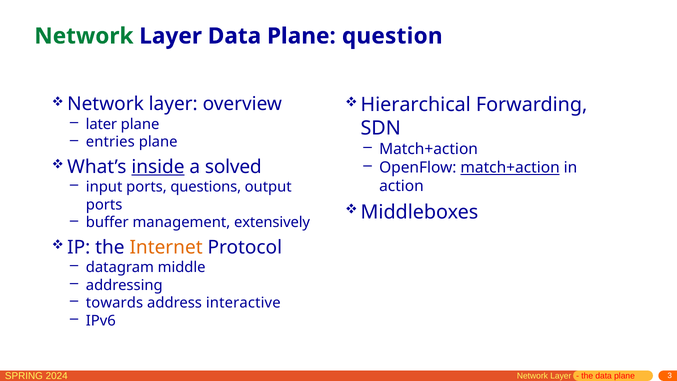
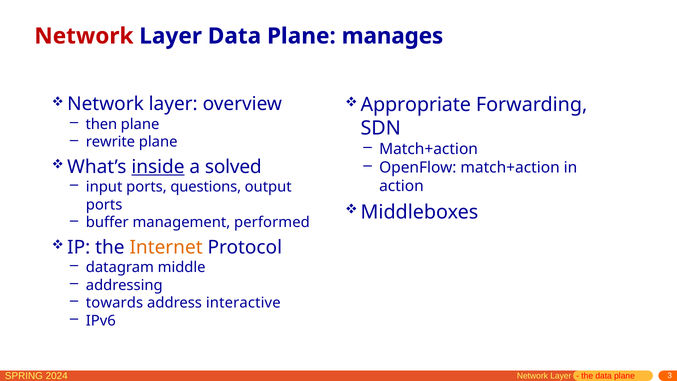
Network colour: green -> red (84, 36)
question: question -> manages (392, 36)
Hierarchical: Hierarchical -> Appropriate (416, 105)
later: later -> then (101, 124)
entries: entries -> rewrite (110, 142)
match+action underline: present -> none (510, 168)
extensively: extensively -> performed (272, 222)
